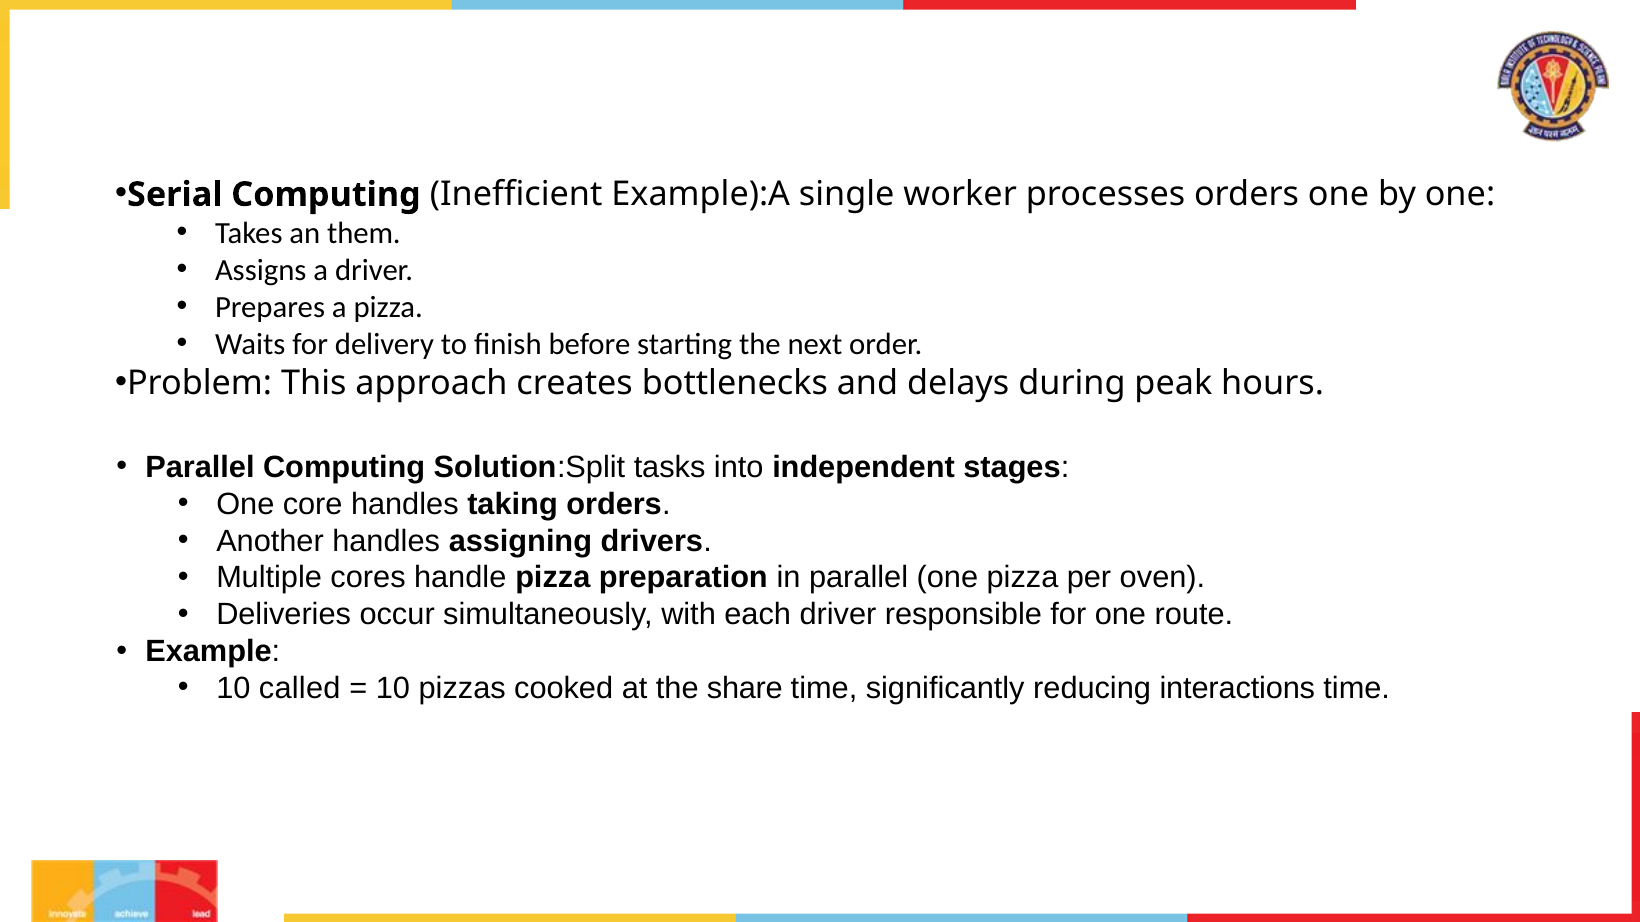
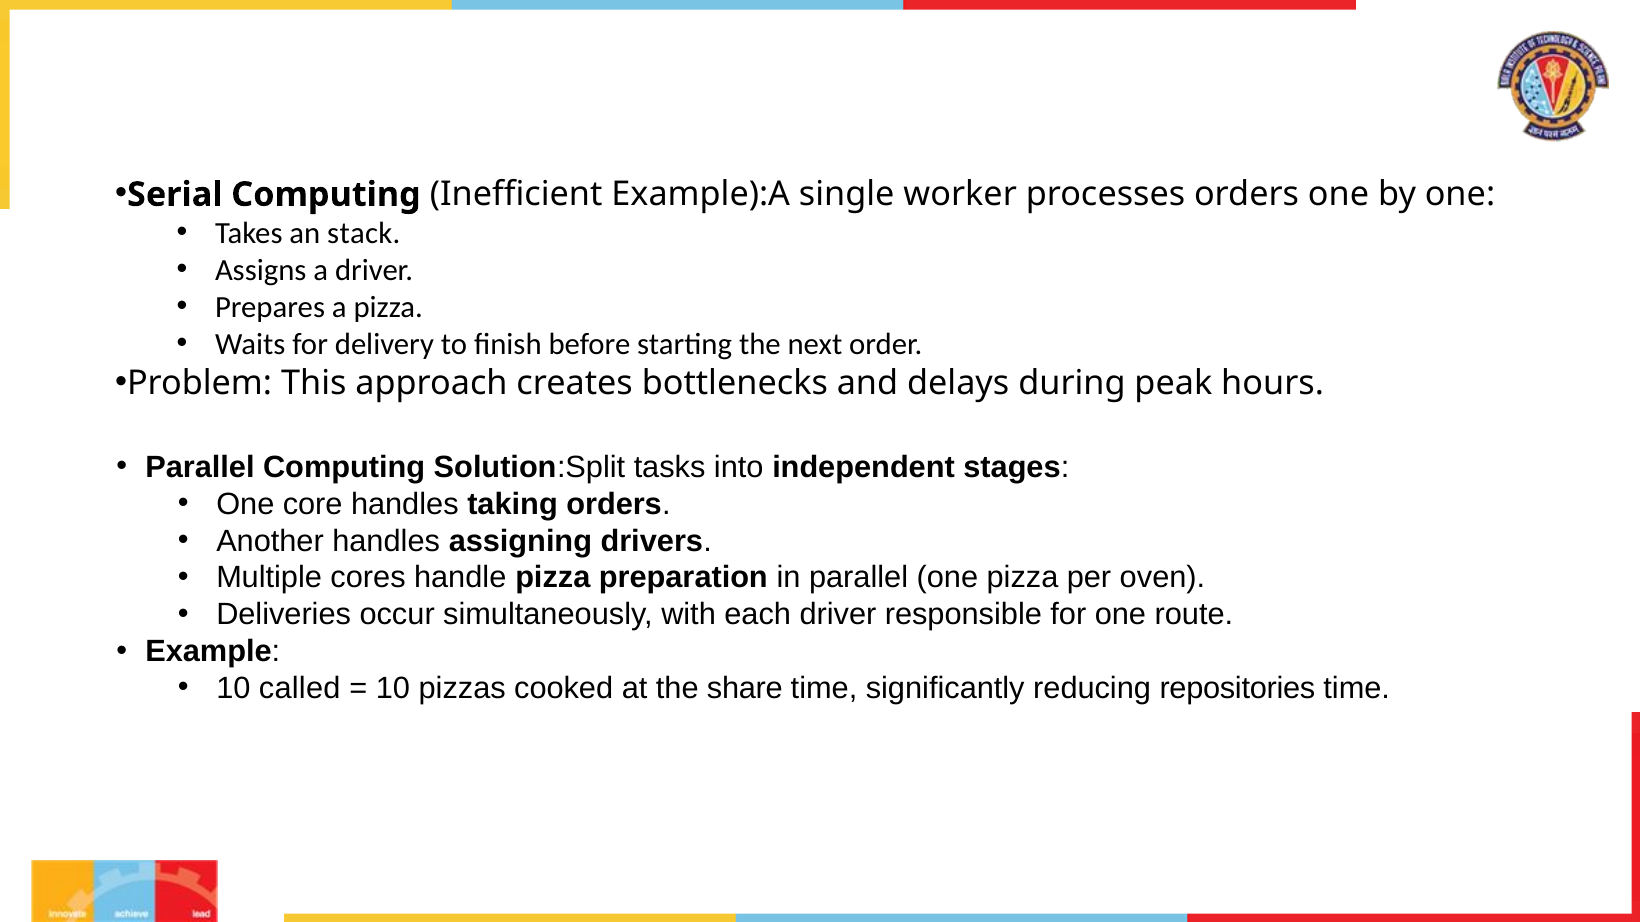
them: them -> stack (364, 233)
interactions: interactions -> repositories (1237, 689)
